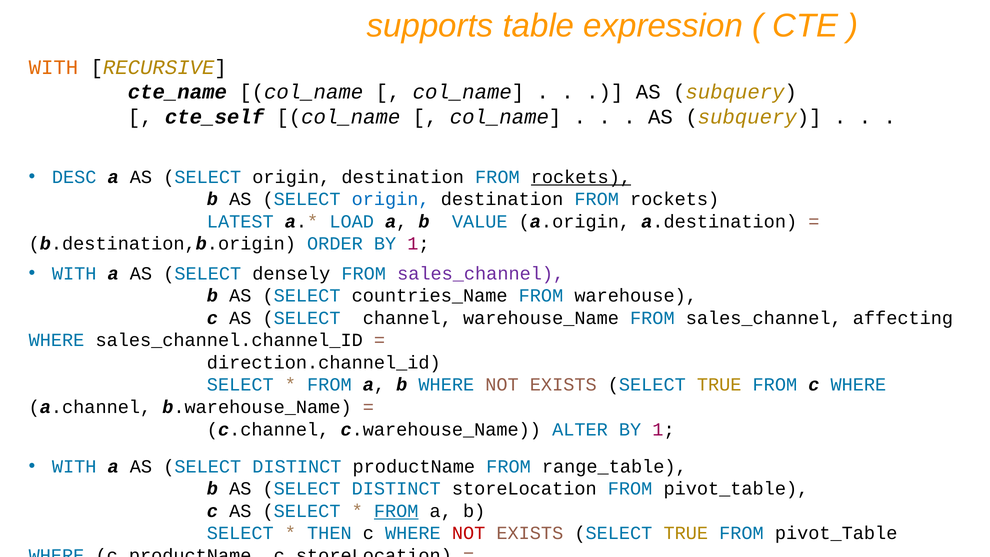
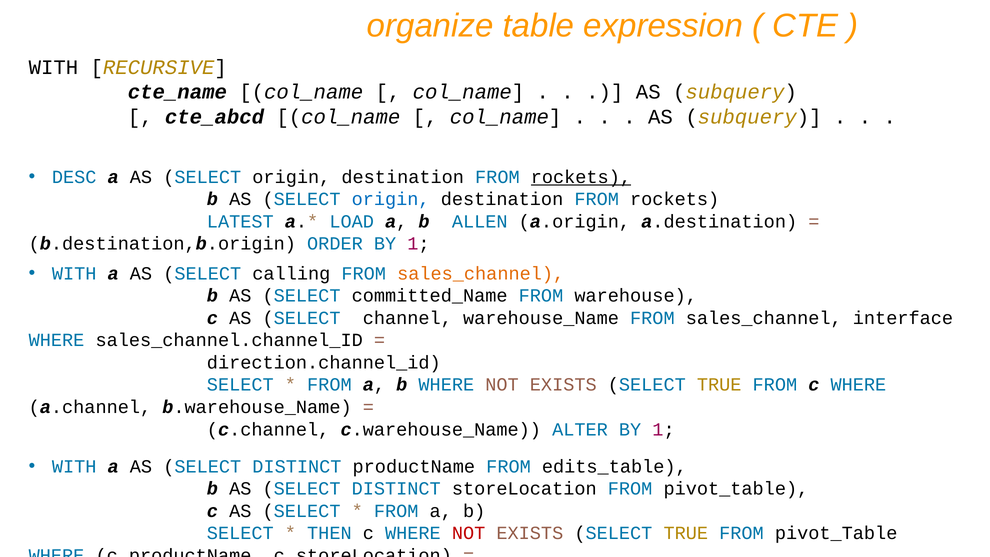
supports: supports -> organize (430, 26)
WITH colour: orange -> black (53, 67)
cte_self: cte_self -> cte_abcd (215, 117)
VALUE: VALUE -> ALLEN (480, 221)
densely: densely -> calling (291, 273)
sales_channel colour: purple -> orange (481, 273)
countries_Name: countries_Name -> committed_Name (430, 296)
affecting: affecting -> interface (903, 318)
range_table: range_table -> edits_table (614, 466)
FROM underline: present -> none (396, 511)
